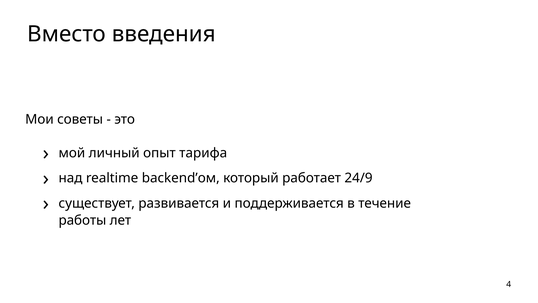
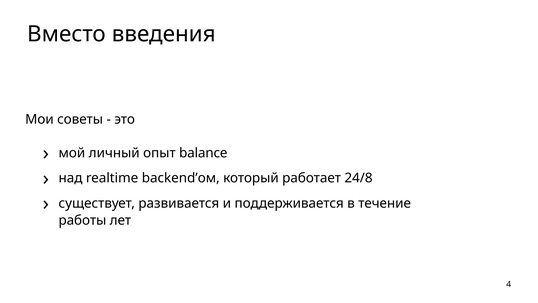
тарифа: тарифа -> balance (203, 153)
24/9: 24/9 -> 24/8 (359, 178)
